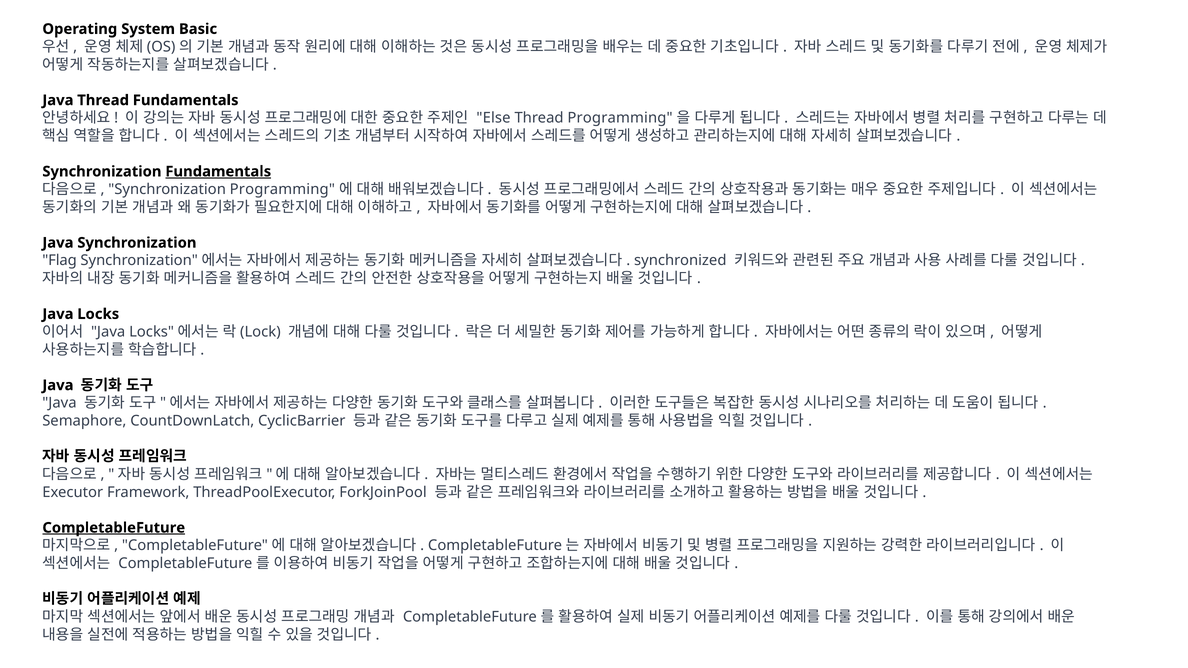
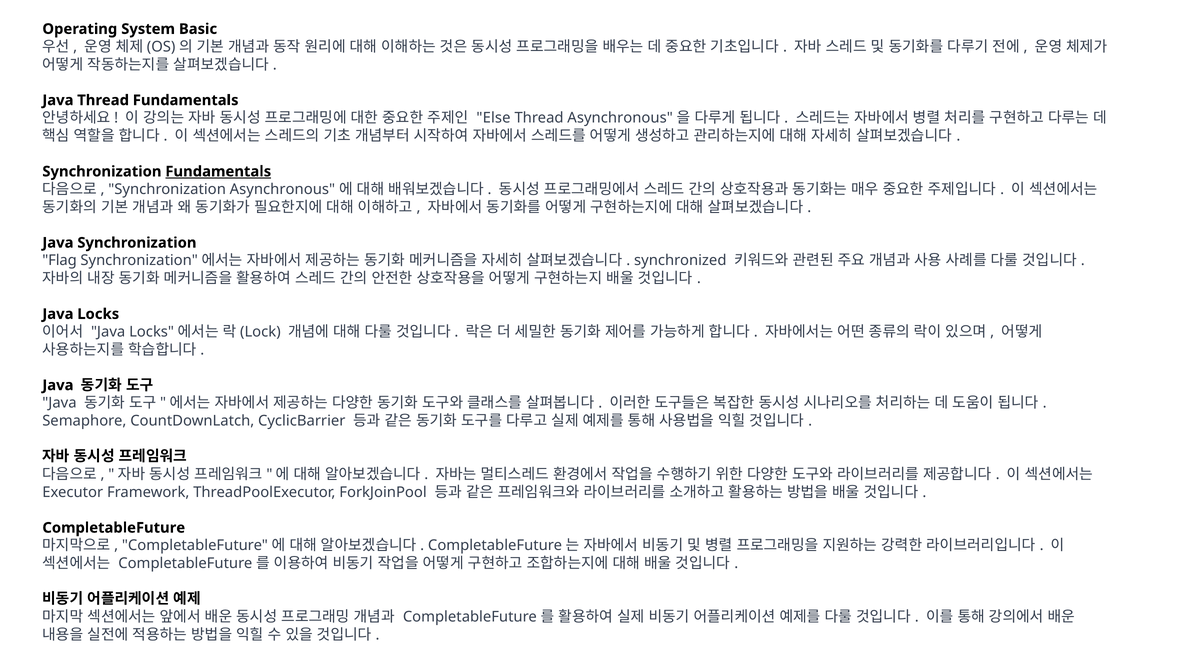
Thread Programming: Programming -> Asynchronous (620, 118)
Synchronization Programming: Programming -> Asynchronous (282, 189)
CompletableFuture underline: present -> none (114, 528)
